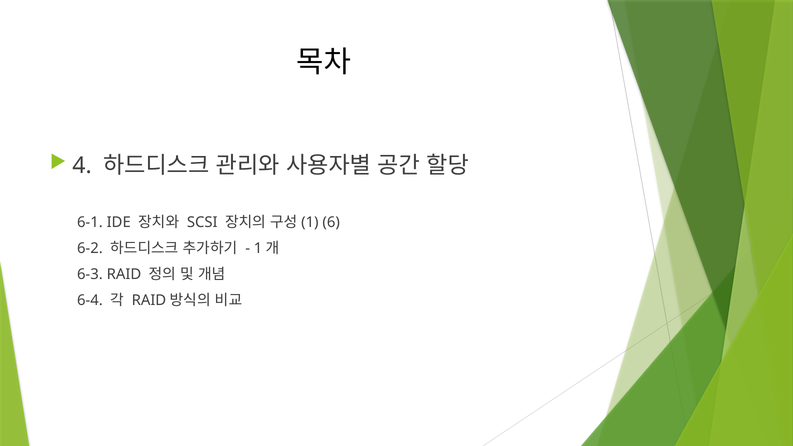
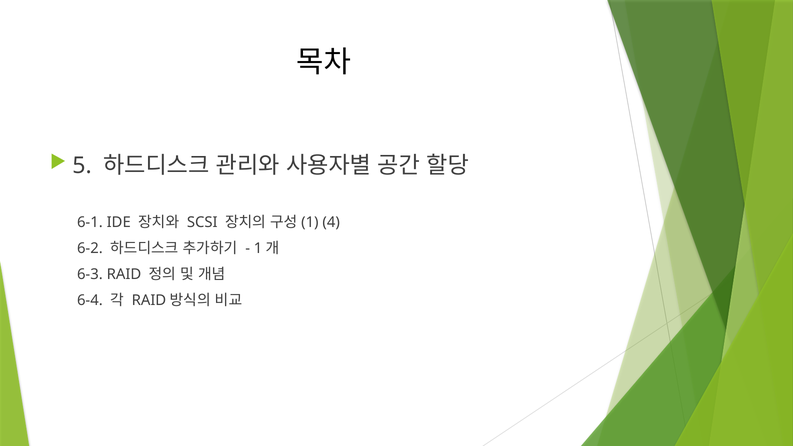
4: 4 -> 5 (82, 166)
6: 6 -> 4 (331, 222)
